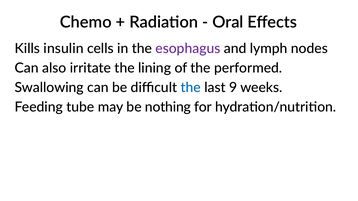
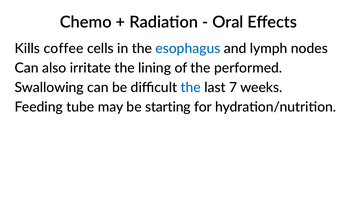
insulin: insulin -> coffee (64, 49)
esophagus colour: purple -> blue (188, 49)
9: 9 -> 7 (233, 88)
nothing: nothing -> starting (168, 107)
